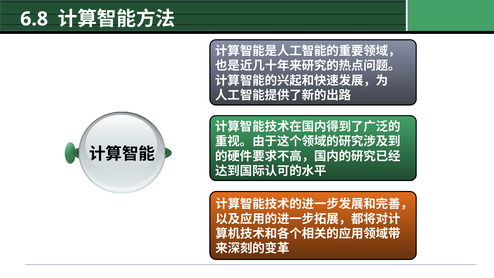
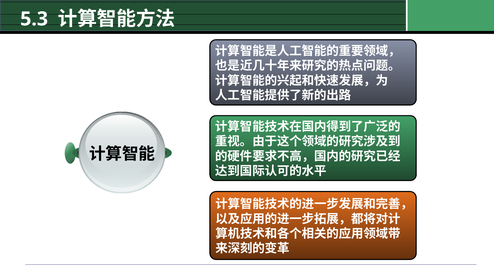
6.8: 6.8 -> 5.3 (34, 19)
